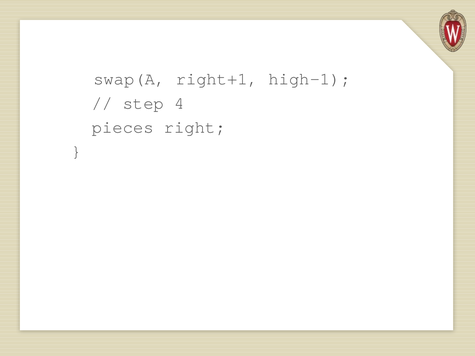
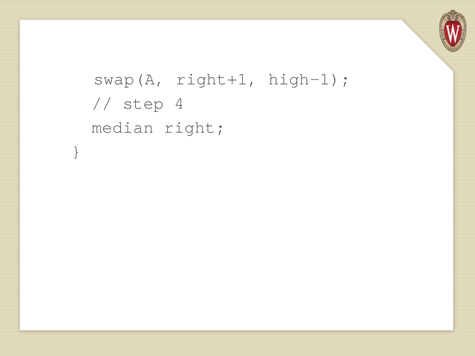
pieces: pieces -> median (123, 127)
